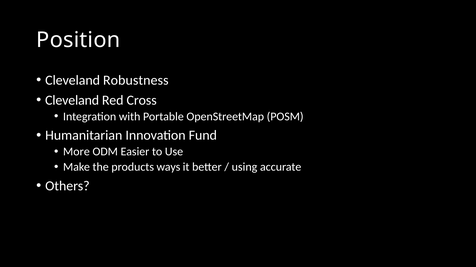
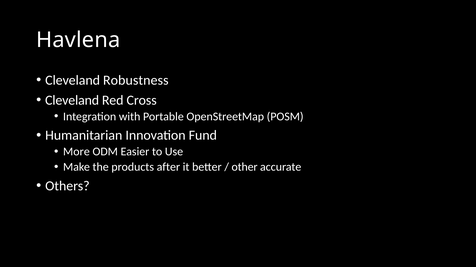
Position: Position -> Havlena (78, 40)
ways: ways -> after (168, 167)
using: using -> other (245, 167)
